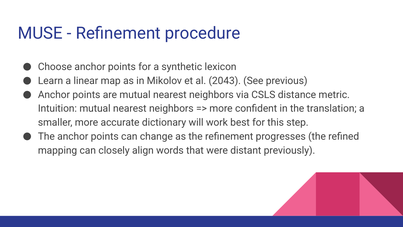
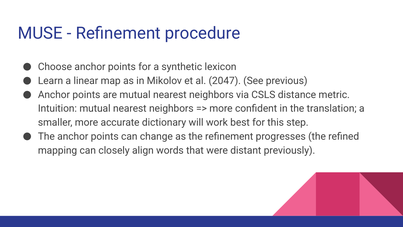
2043: 2043 -> 2047 (225, 81)
